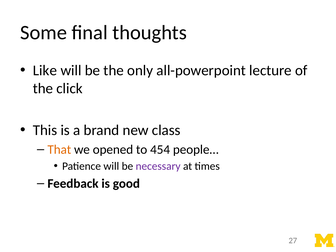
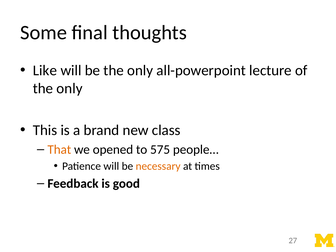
click: click -> only (70, 88)
454: 454 -> 575 (160, 150)
necessary colour: purple -> orange (158, 166)
